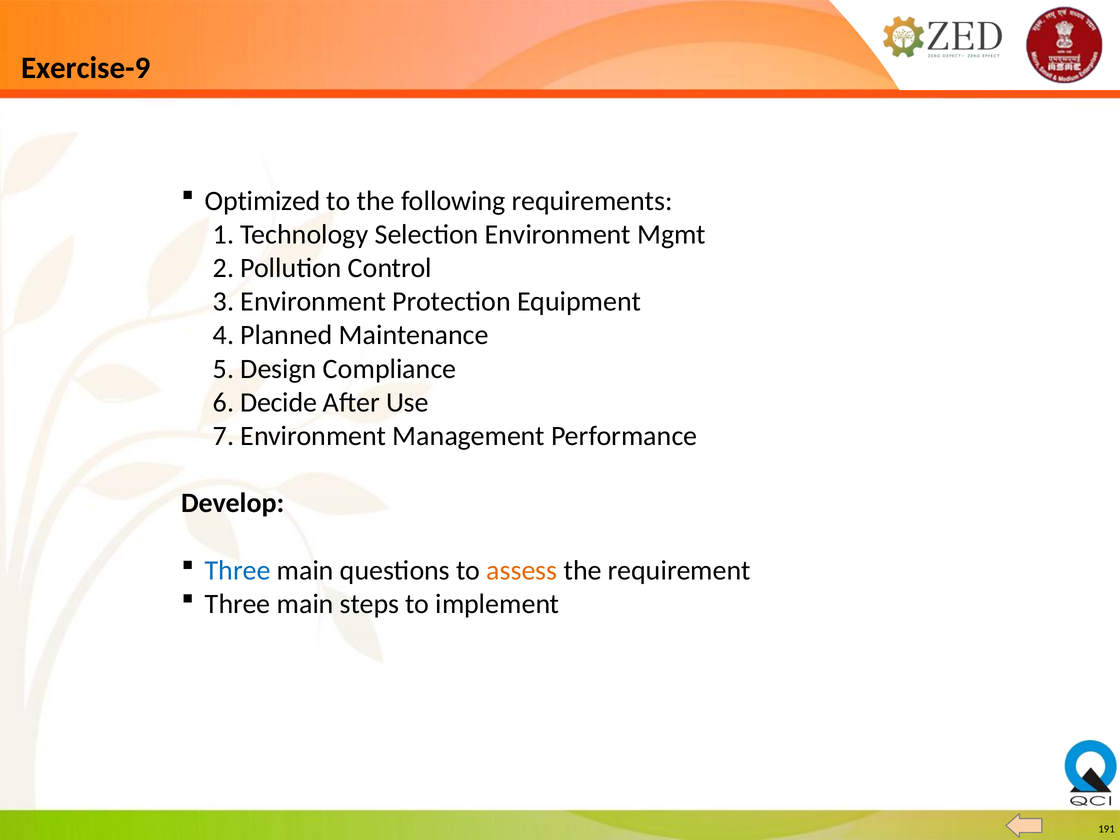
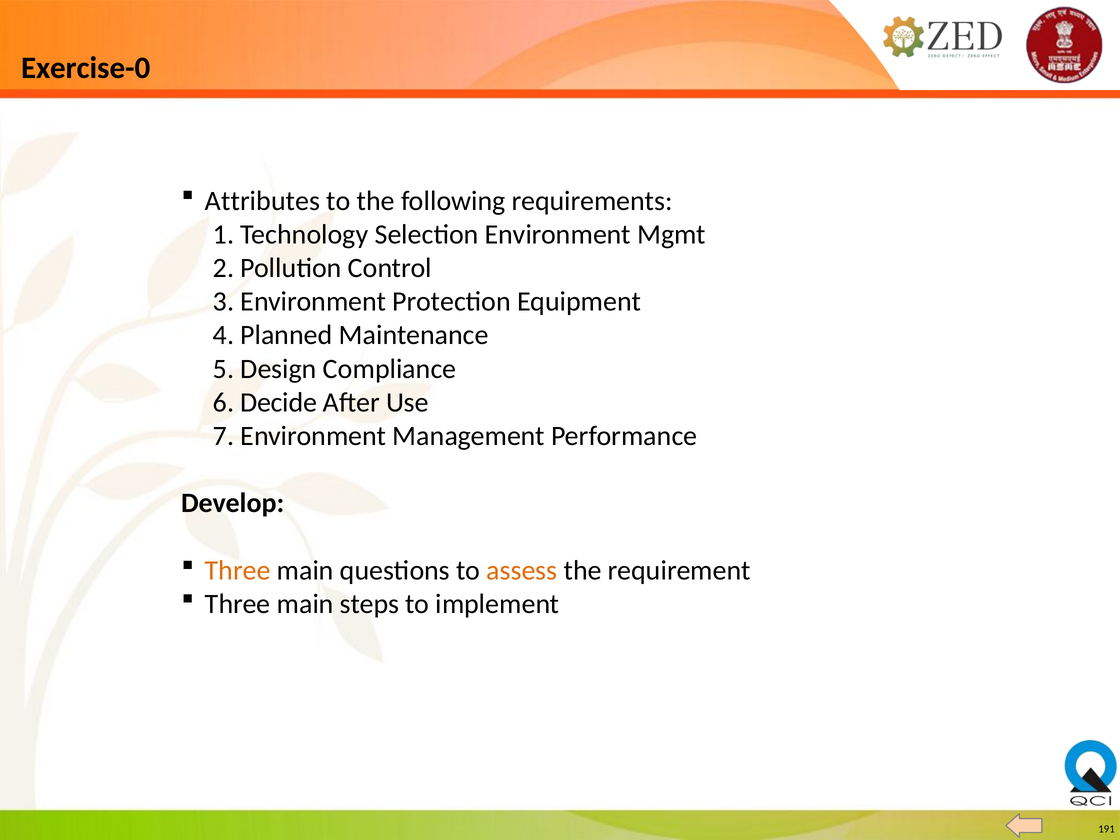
Exercise-9: Exercise-9 -> Exercise-0 (86, 68)
Optimized: Optimized -> Attributes (263, 201)
Three colour: blue -> orange (238, 570)
